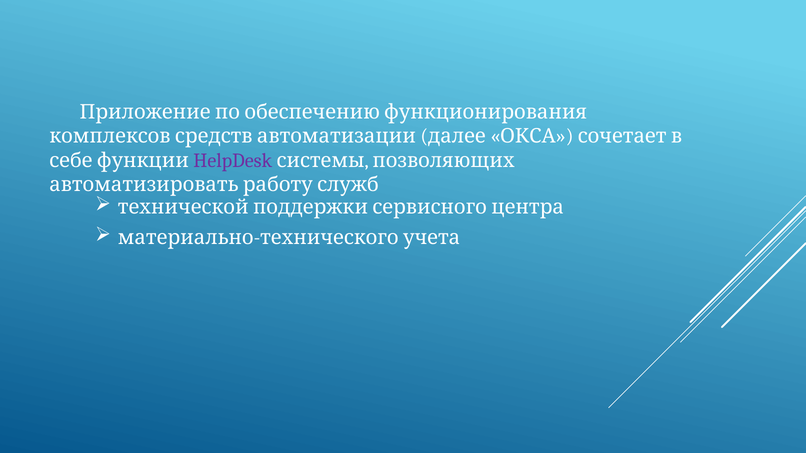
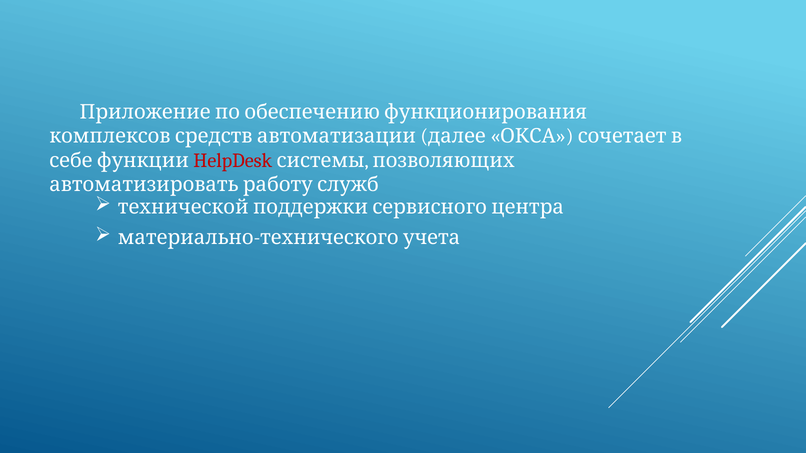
HelpDesk colour: purple -> red (233, 161)
